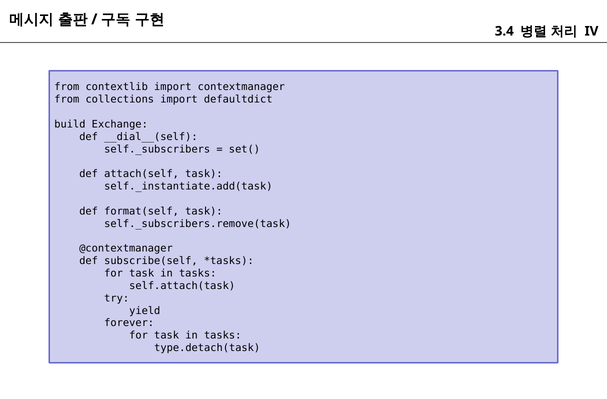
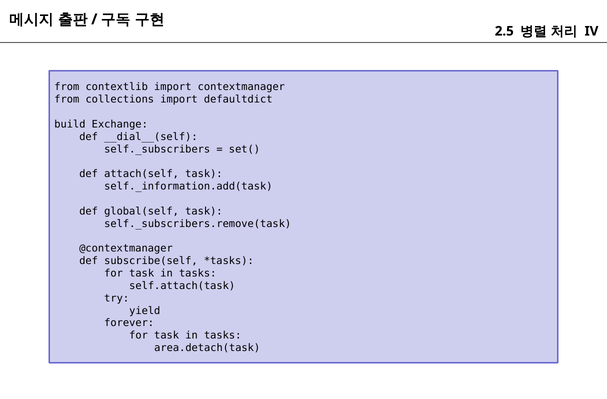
3.4: 3.4 -> 2.5 (504, 31)
self._instantiate.add(task: self._instantiate.add(task -> self._information.add(task (188, 186)
format(self: format(self -> global(self (142, 211)
type.detach(task: type.detach(task -> area.detach(task (207, 348)
